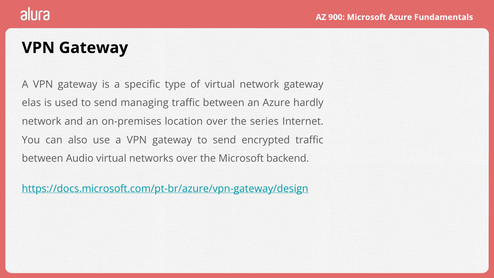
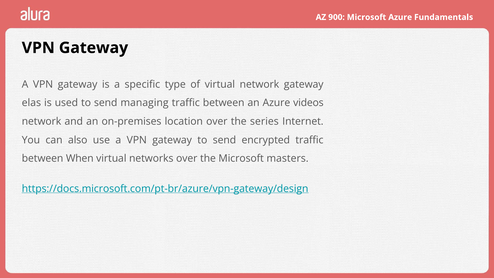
hardly: hardly -> videos (308, 103)
Audio: Audio -> When (80, 158)
backend: backend -> masters (288, 158)
